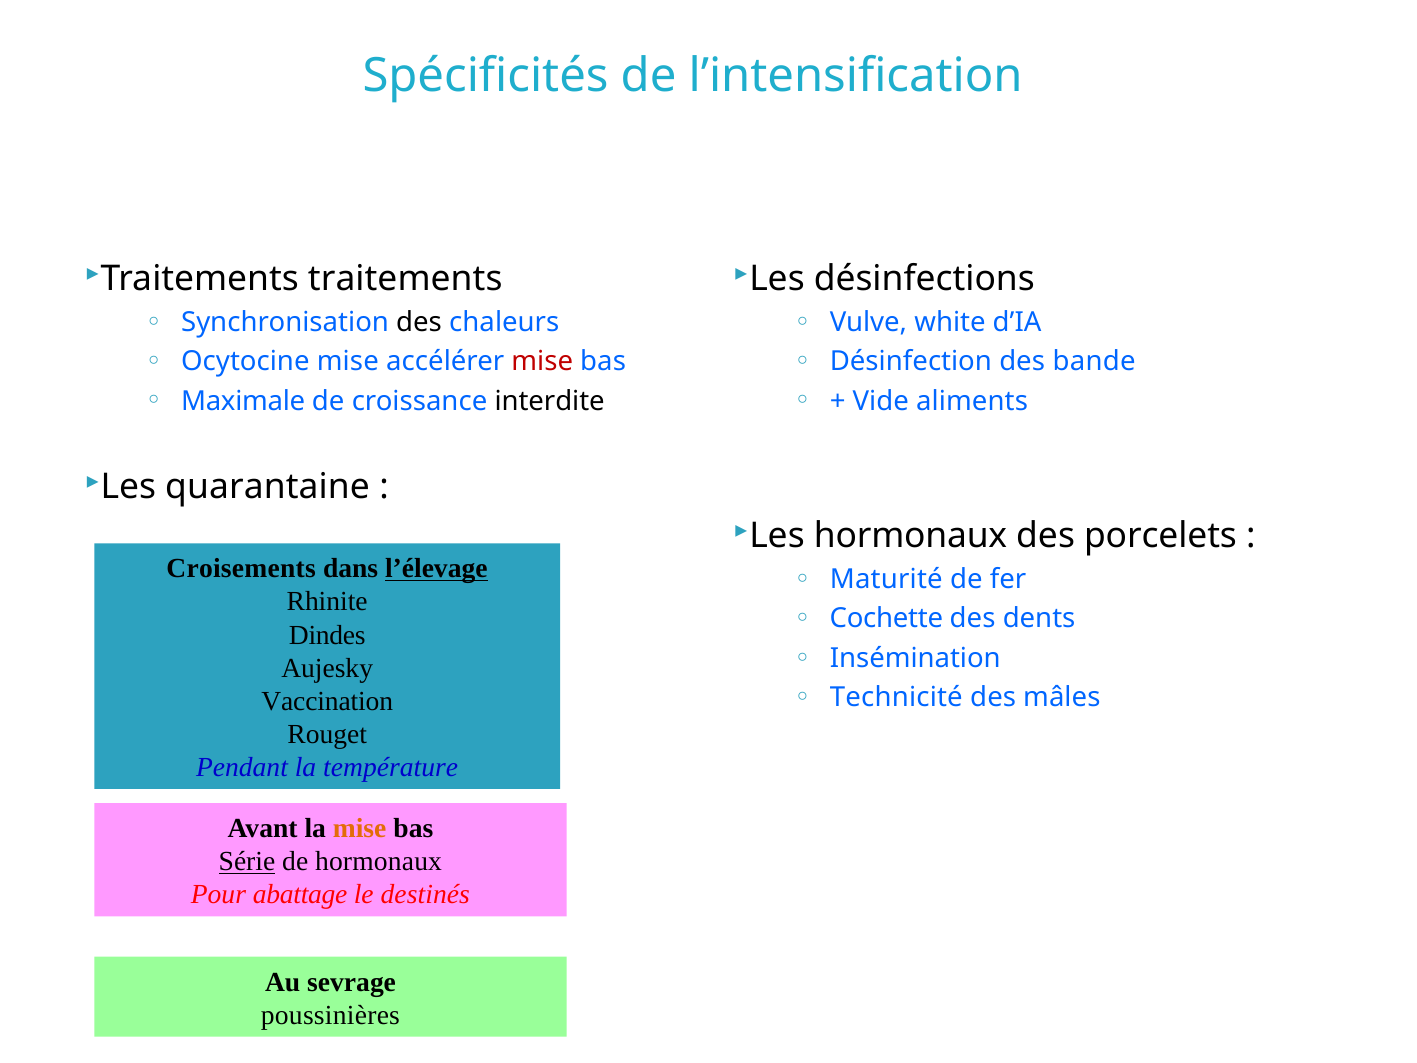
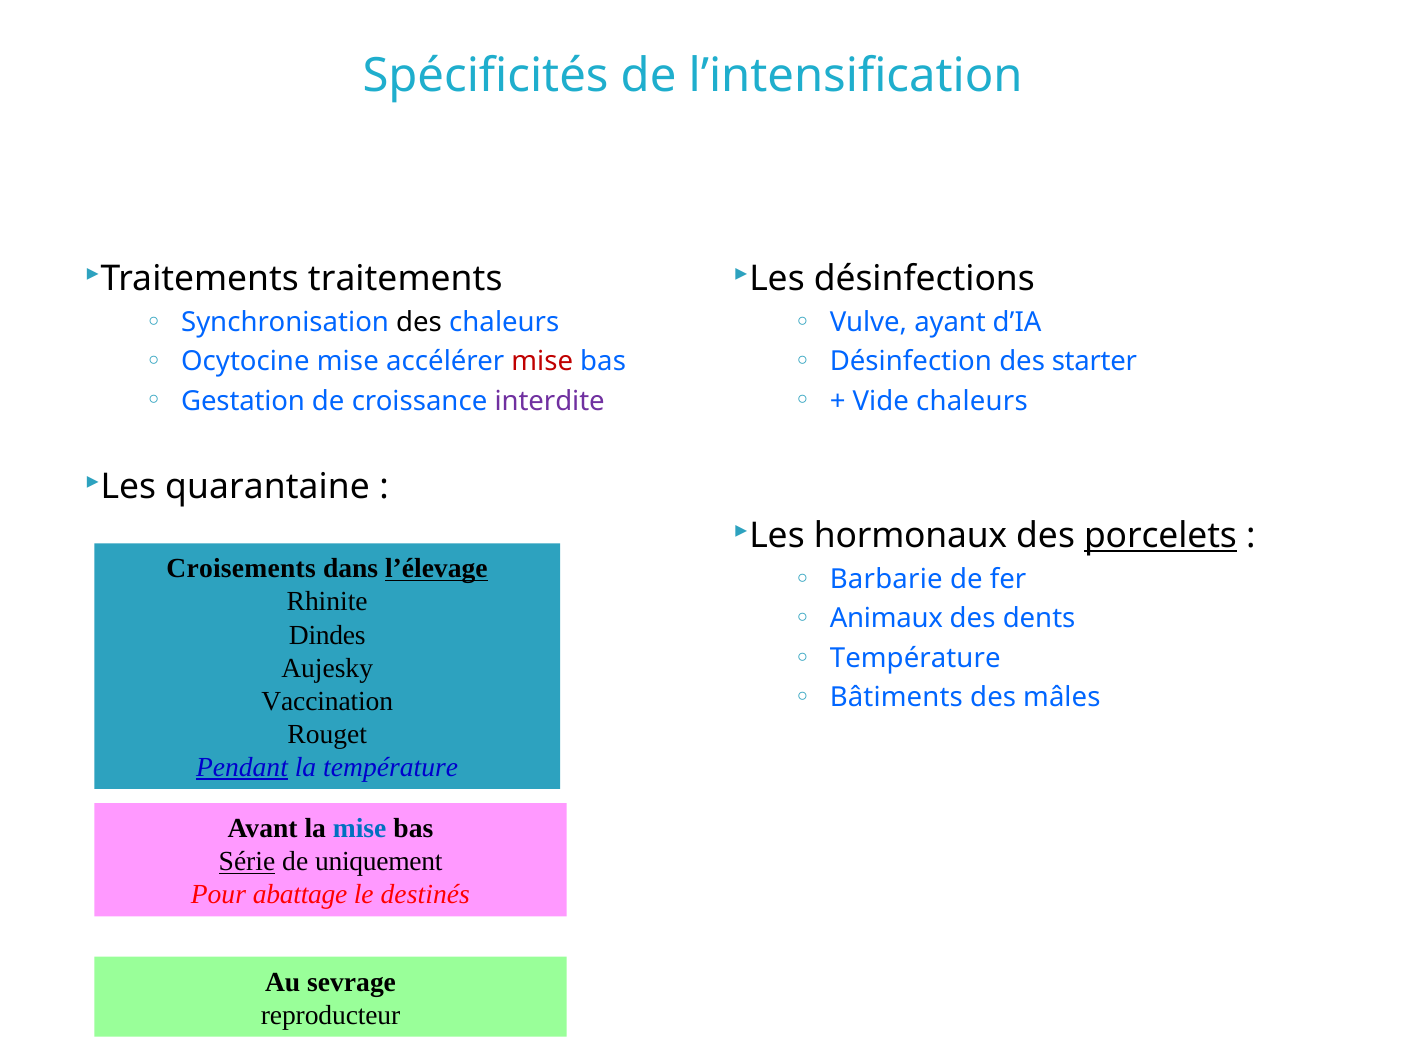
white: white -> ayant (950, 322)
bande: bande -> starter (1094, 362)
Maximale: Maximale -> Gestation (243, 401)
interdite colour: black -> purple (550, 401)
Vide aliments: aliments -> chaleurs (972, 401)
porcelets underline: none -> present (1160, 536)
Maturité: Maturité -> Barbarie (886, 579)
Cochette: Cochette -> Animaux (886, 619)
Insémination: Insémination -> Température (915, 658)
Technicité: Technicité -> Bâtiments (896, 698)
Pendant underline: none -> present (242, 767)
mise colour: orange -> blue (360, 828)
de hormonaux: hormonaux -> uniquement (379, 861)
poussinières: poussinières -> reproducteur (331, 1015)
